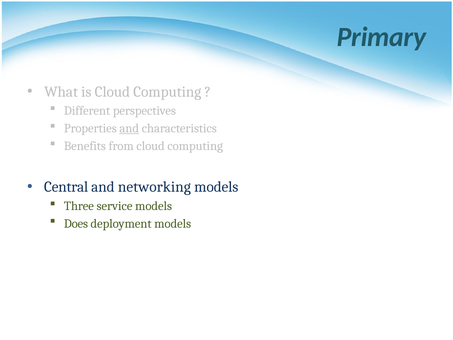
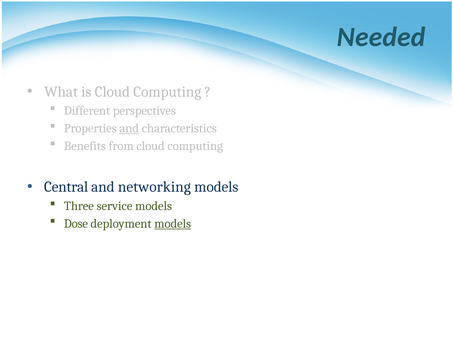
Primary: Primary -> Needed (381, 37)
Does: Does -> Dose (76, 223)
models underline: none -> present (173, 223)
